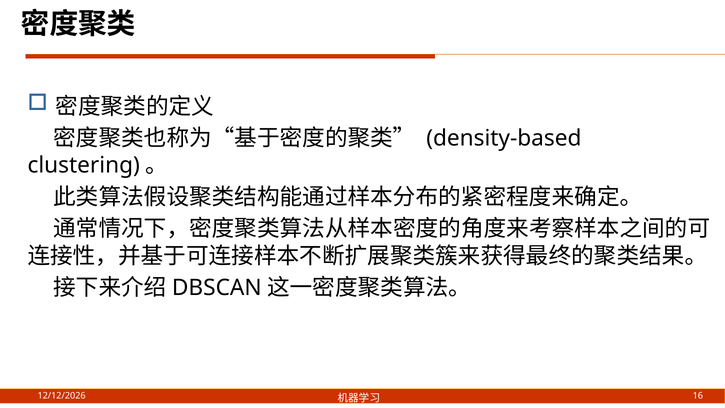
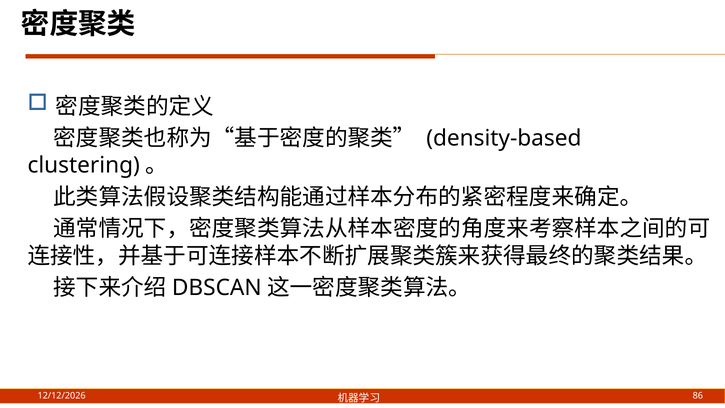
16: 16 -> 86 (698, 396)
